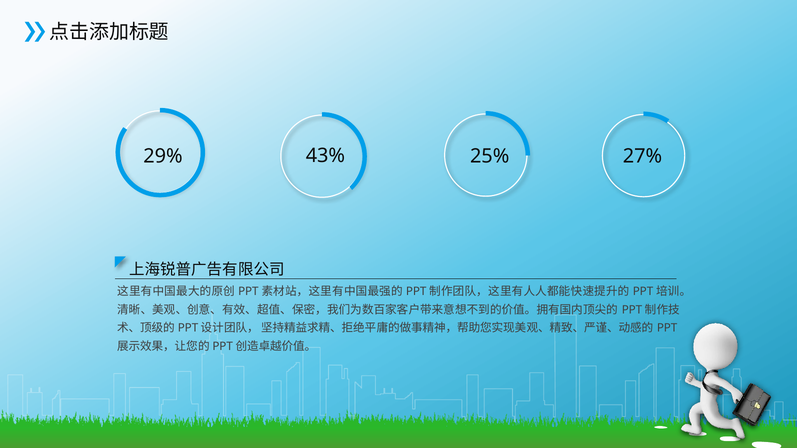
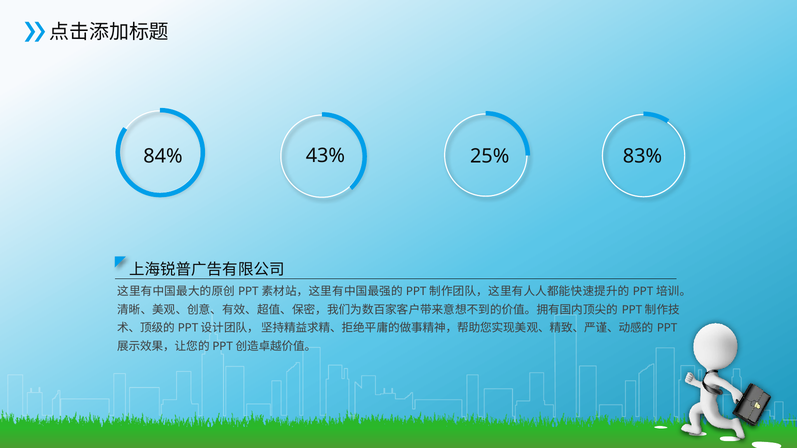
29%: 29% -> 84% (163, 156)
27%: 27% -> 83% (642, 157)
